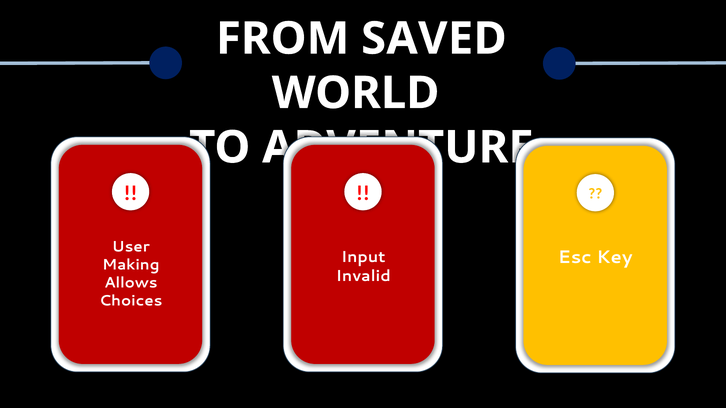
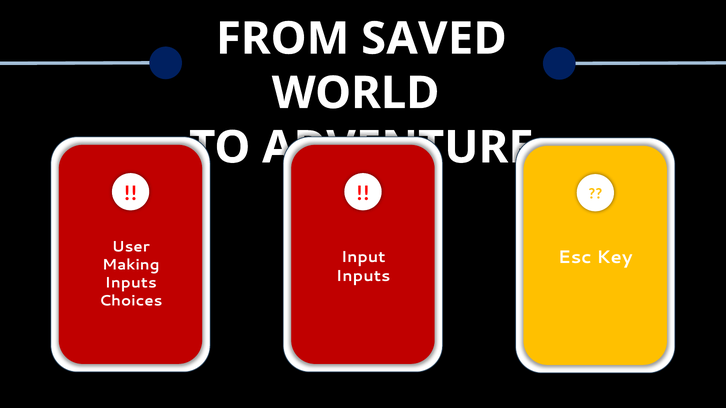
Invalid: Invalid -> Inputs (363, 276)
Allows: Allows -> Inputs (131, 283)
